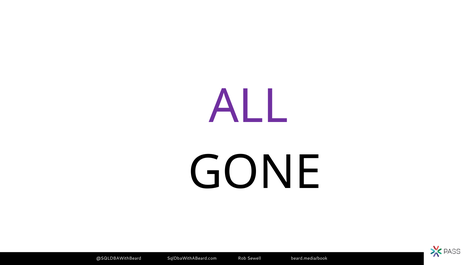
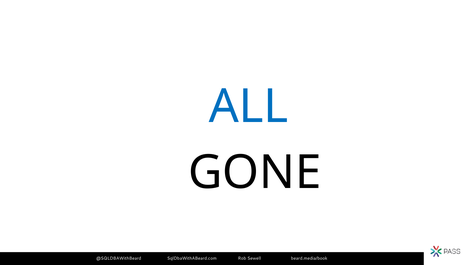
ALL colour: purple -> blue (249, 107)
